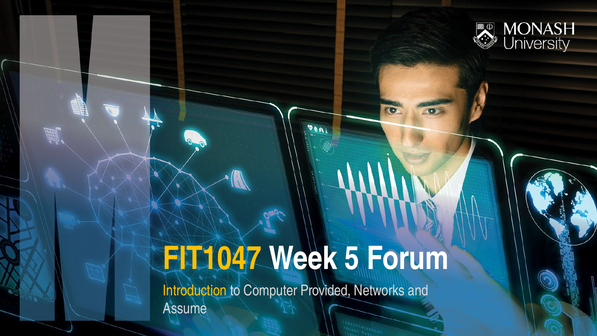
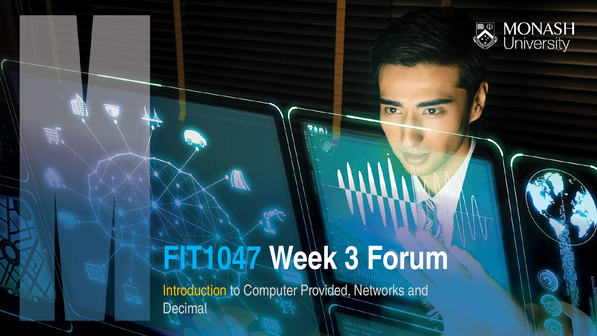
FIT1047 colour: yellow -> light blue (212, 258)
5: 5 -> 3 (352, 258)
Assume: Assume -> Decimal (185, 308)
